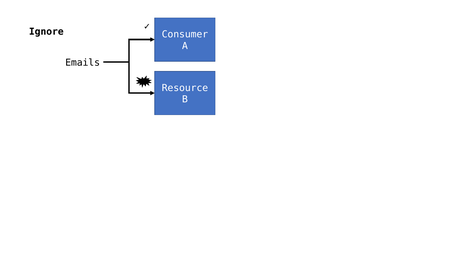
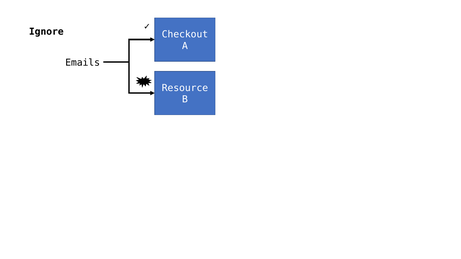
Consumer: Consumer -> Checkout (185, 34)
